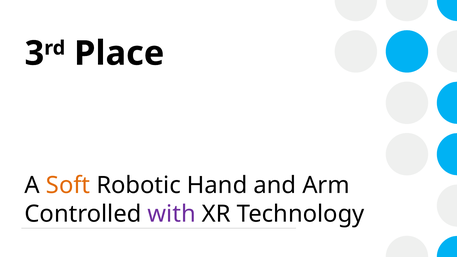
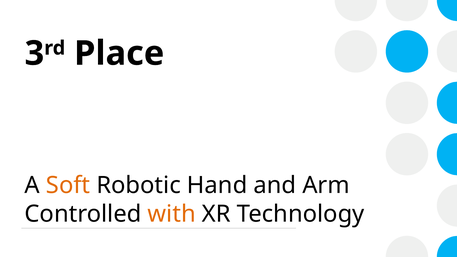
with colour: purple -> orange (172, 214)
